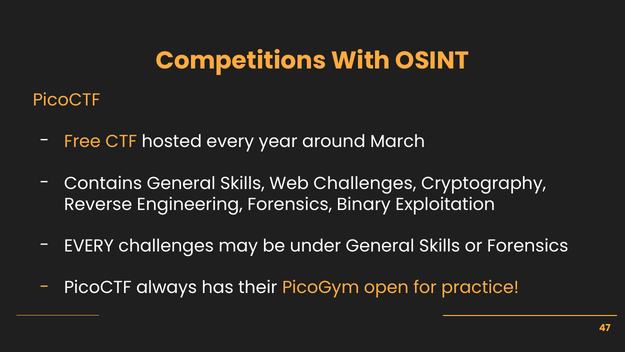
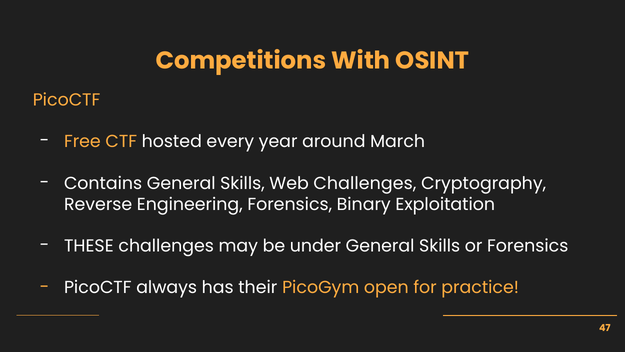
EVERY: EVERY -> THESE (89, 246)
